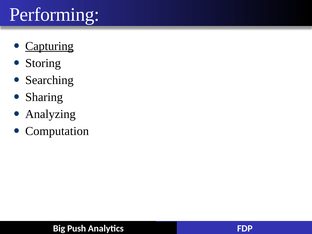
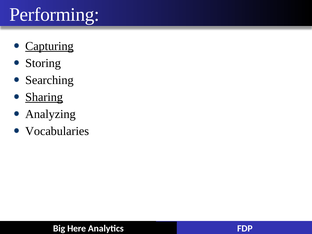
Sharing underline: none -> present (44, 97)
Computation: Computation -> Vocabularies (57, 131)
Push: Push -> Here (77, 228)
